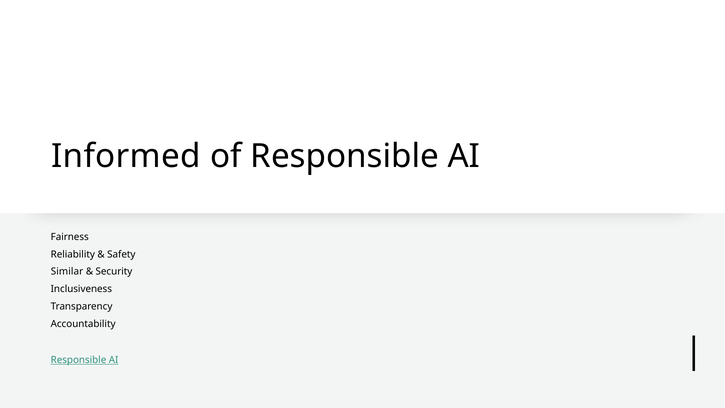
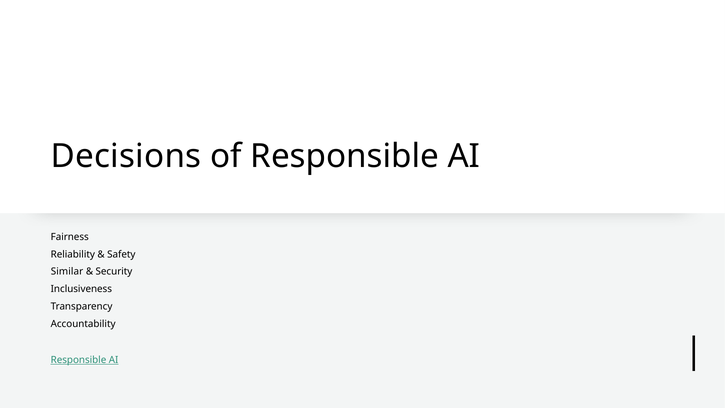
Informed: Informed -> Decisions (126, 156)
